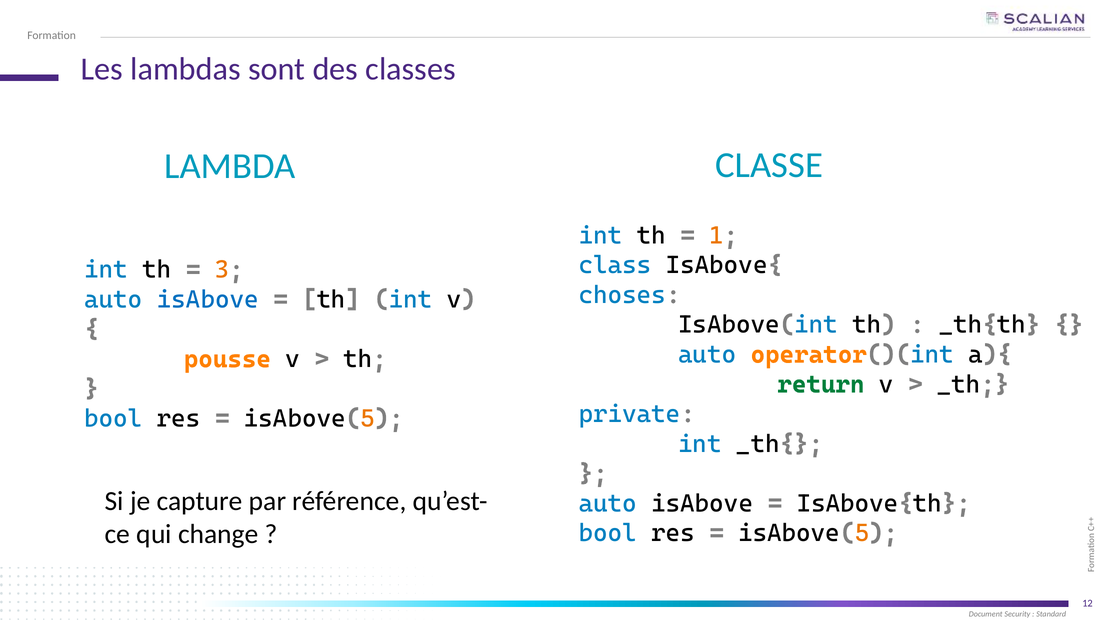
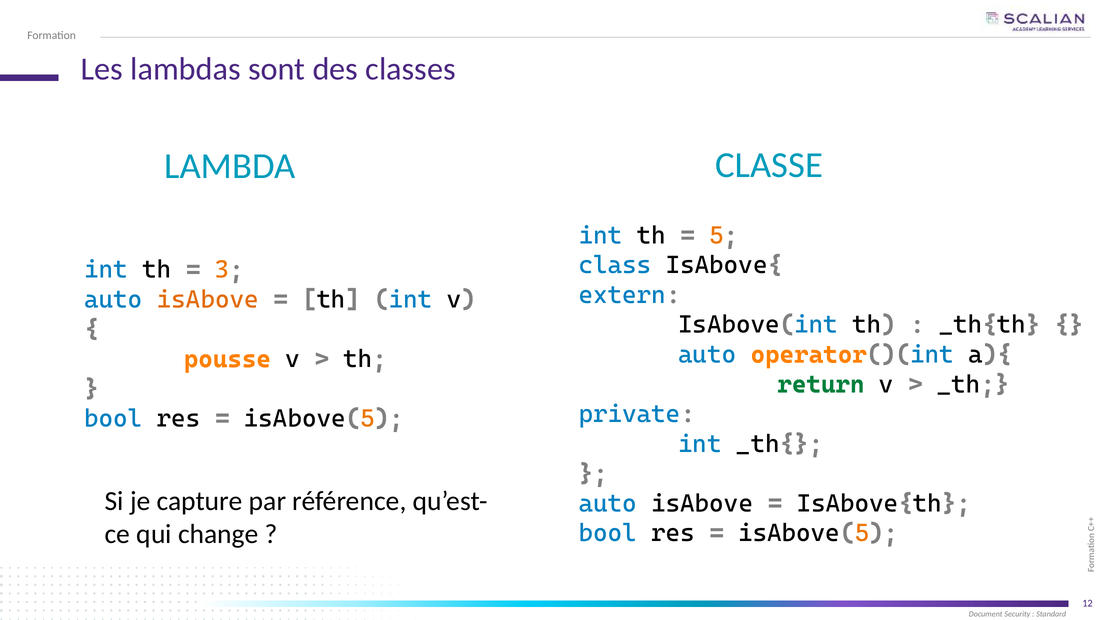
1: 1 -> 5 (716, 236)
choses: choses -> extern (622, 295)
isAbove colour: blue -> orange (208, 300)
